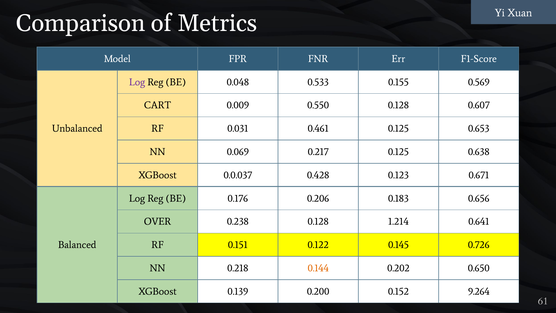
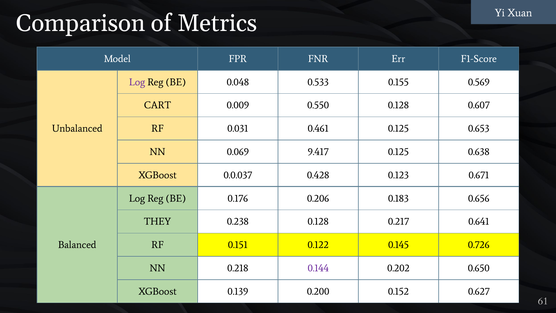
0.217: 0.217 -> 9.417 (318, 152)
OVER: OVER -> THEY (157, 221)
1.214: 1.214 -> 0.217 (398, 221)
0.144 colour: orange -> purple (318, 268)
9.264: 9.264 -> 0.627 (479, 291)
